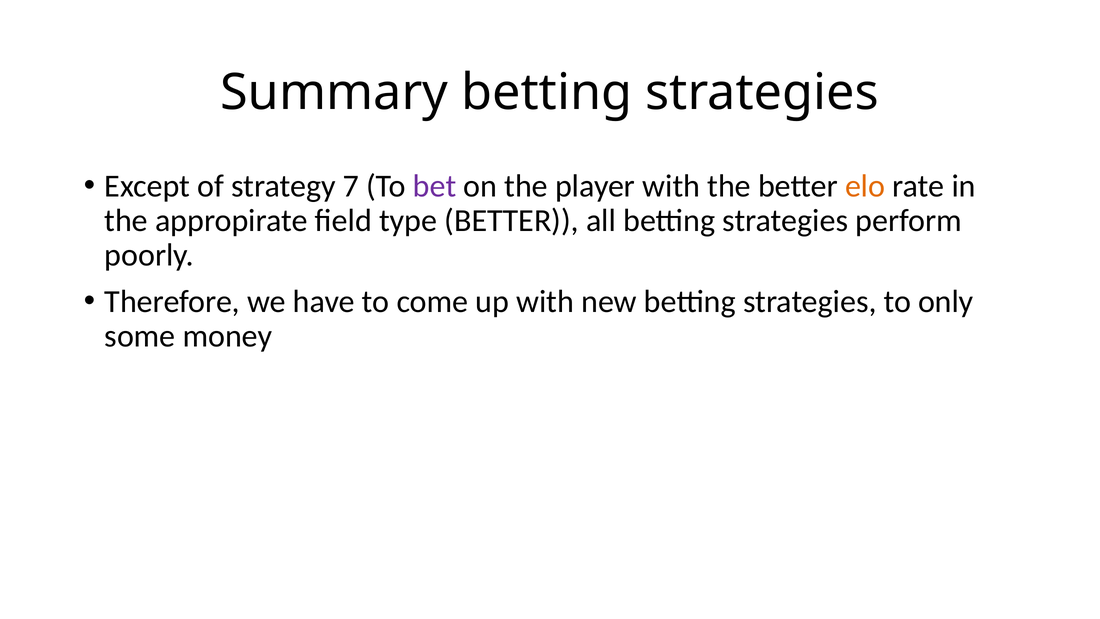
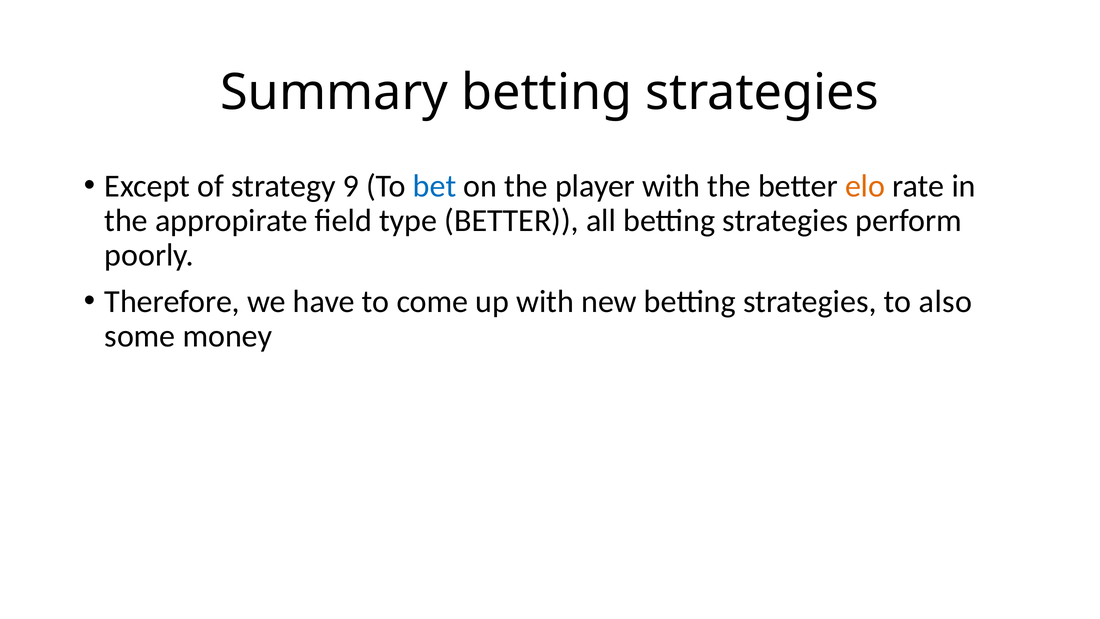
7: 7 -> 9 (351, 186)
bet colour: purple -> blue (435, 186)
only: only -> also (945, 301)
